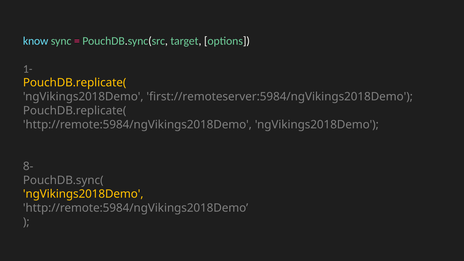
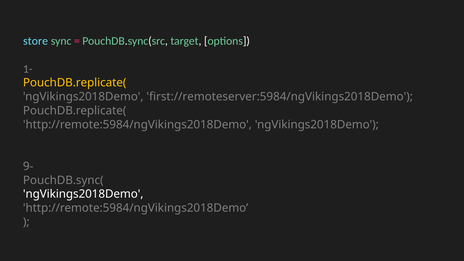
know: know -> store (36, 41)
8-: 8- -> 9- (28, 166)
ngVikings2018Demo colour: yellow -> white (83, 194)
